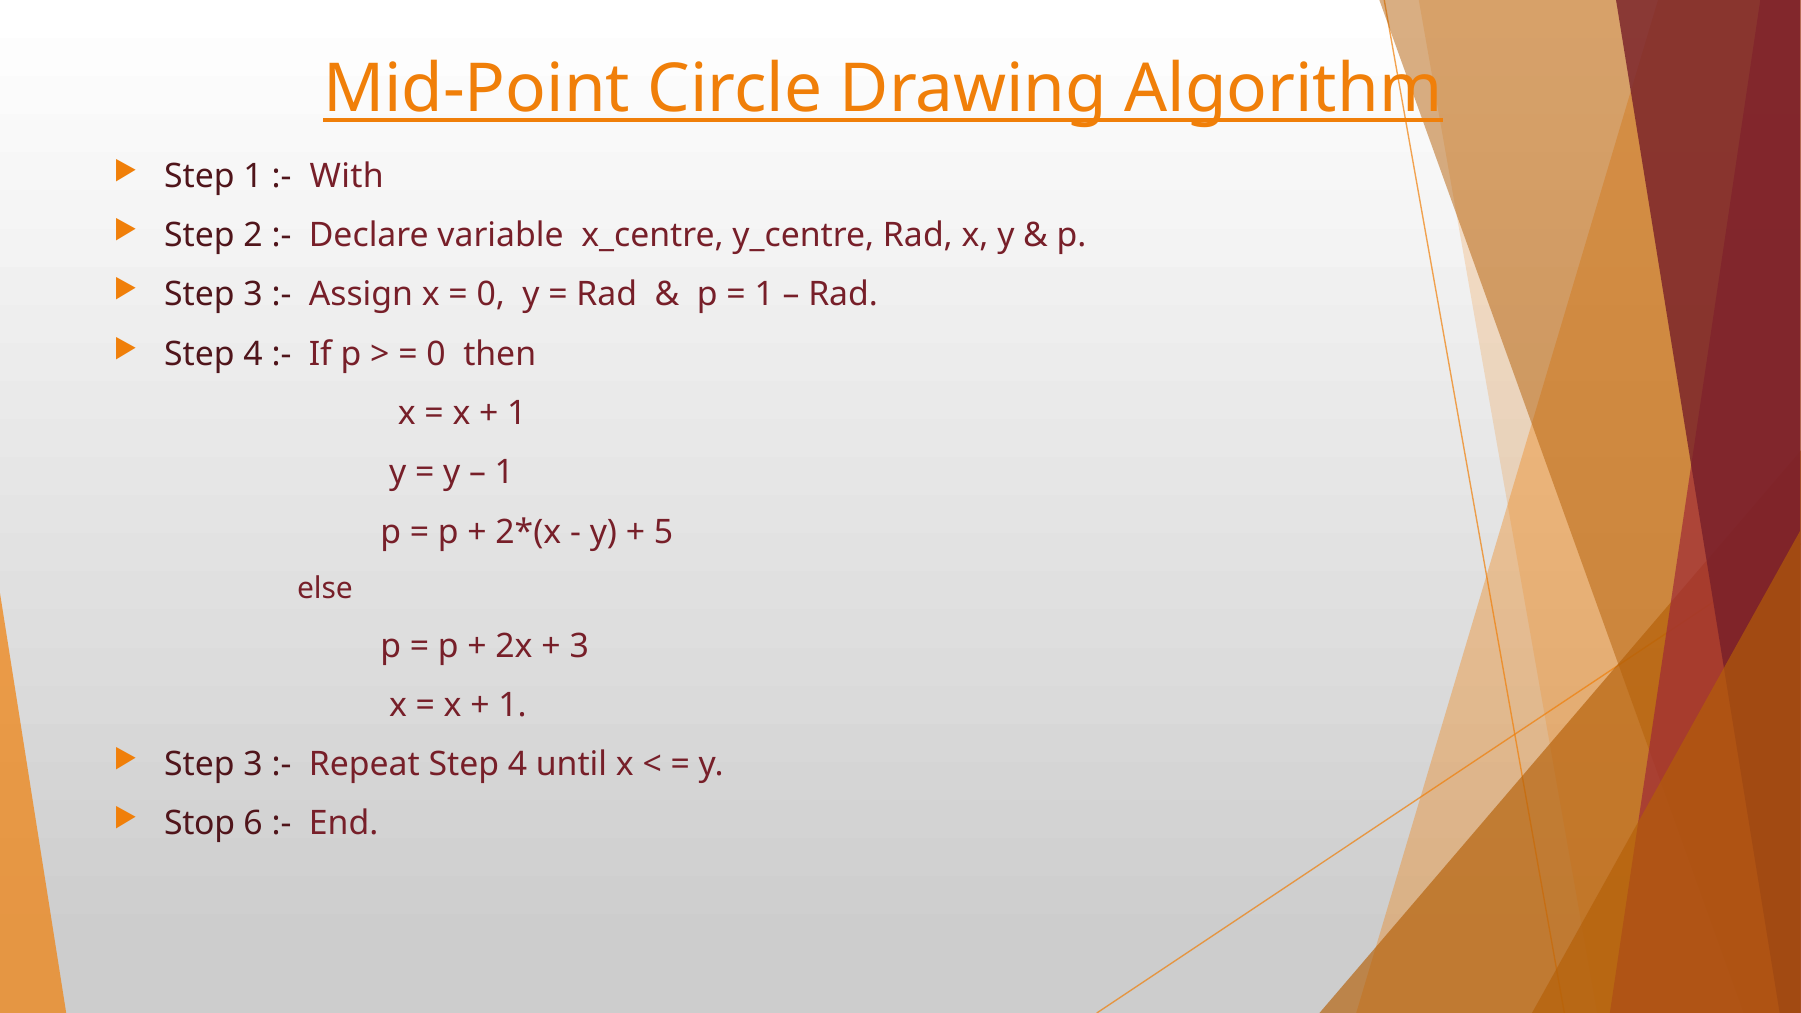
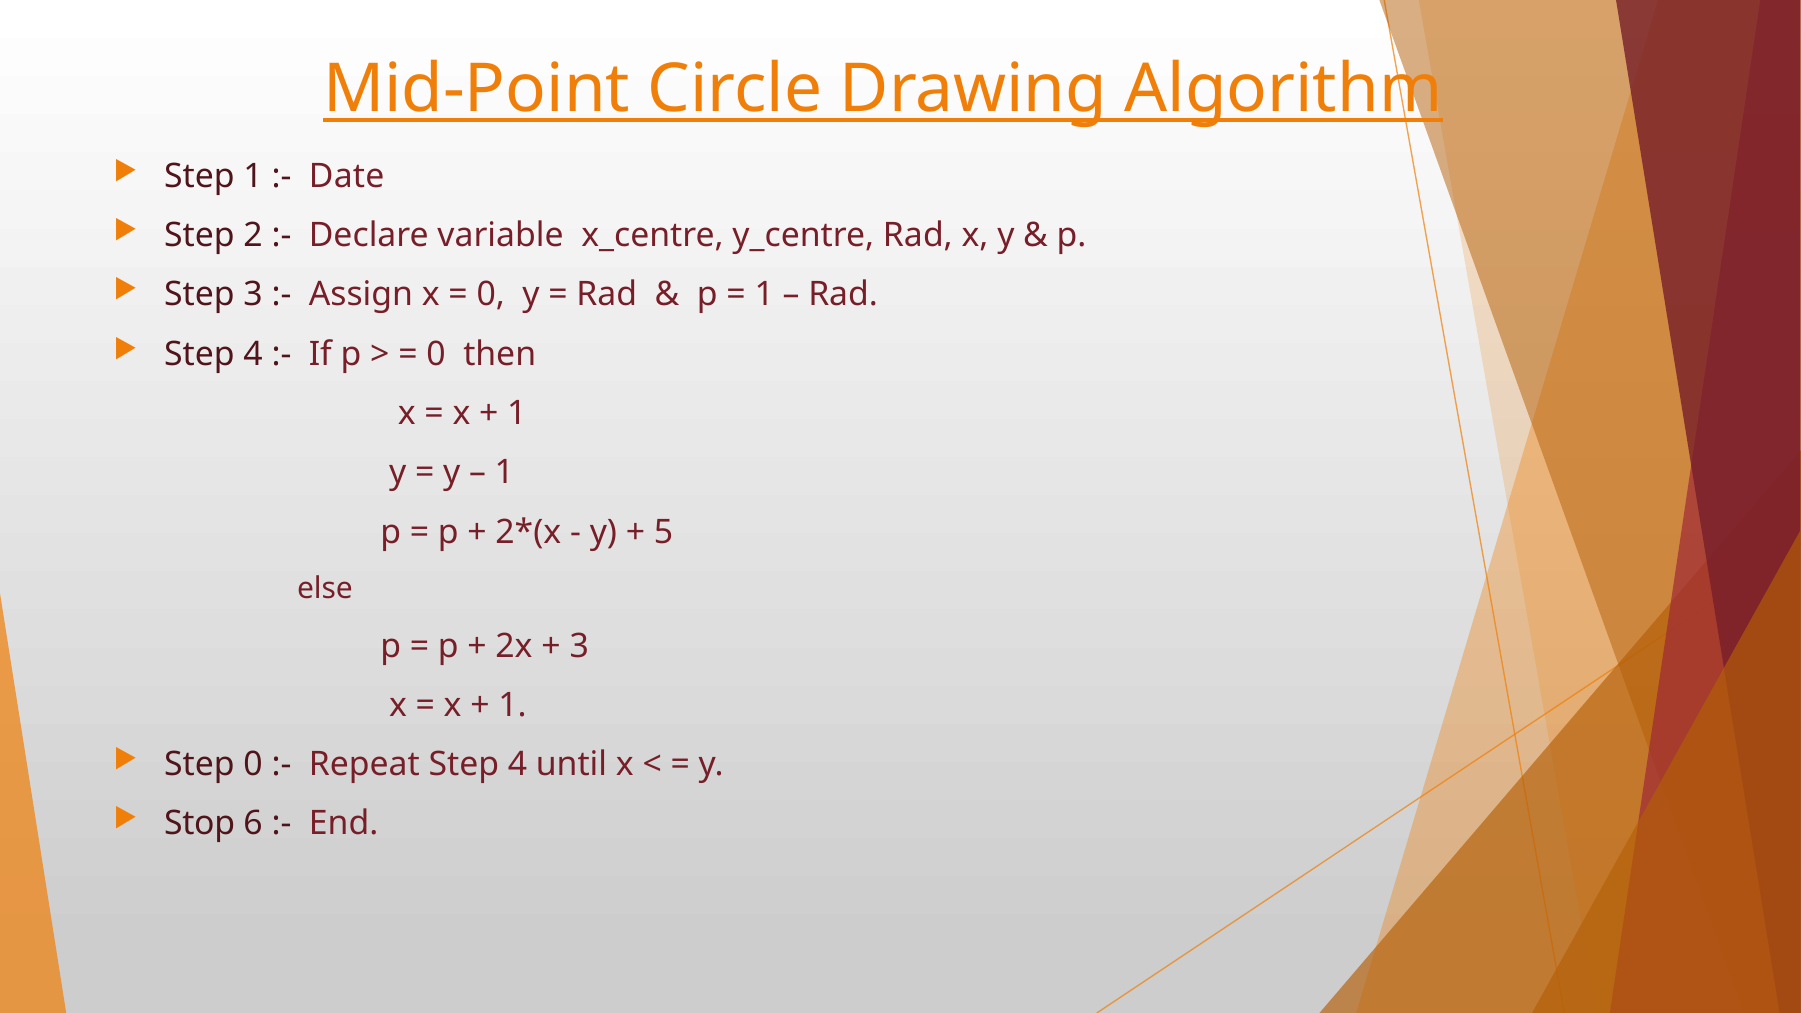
With: With -> Date (347, 176)
3: 3 -> 0 (253, 765)
